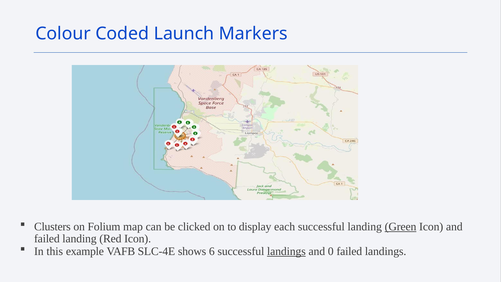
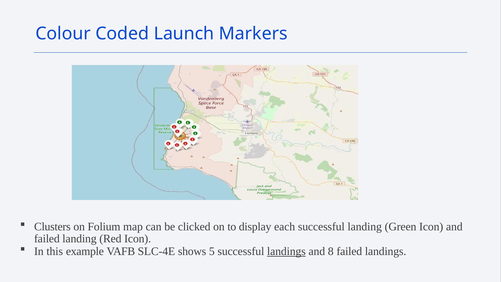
Green underline: present -> none (401, 227)
6: 6 -> 5 (212, 251)
0: 0 -> 8 (331, 251)
